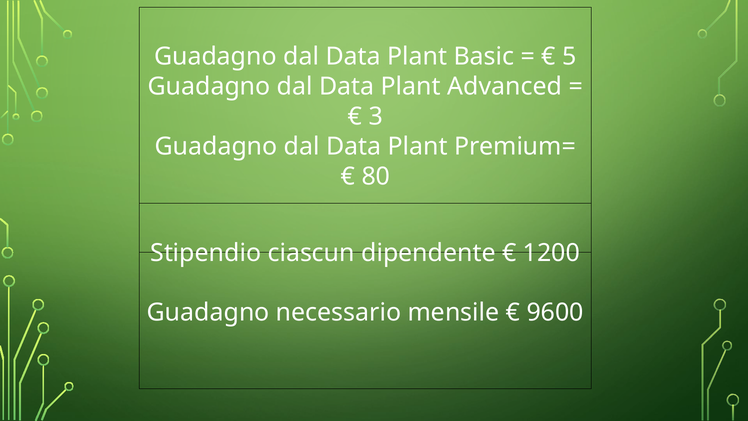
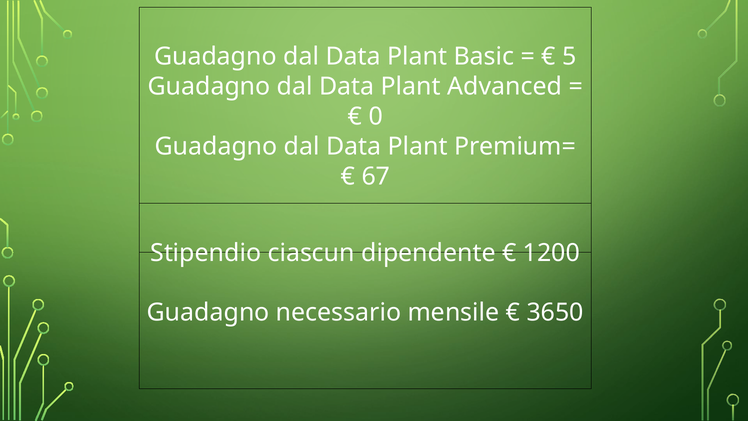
3: 3 -> 0 (376, 116)
80: 80 -> 67 (376, 176)
9600: 9600 -> 3650 (555, 312)
